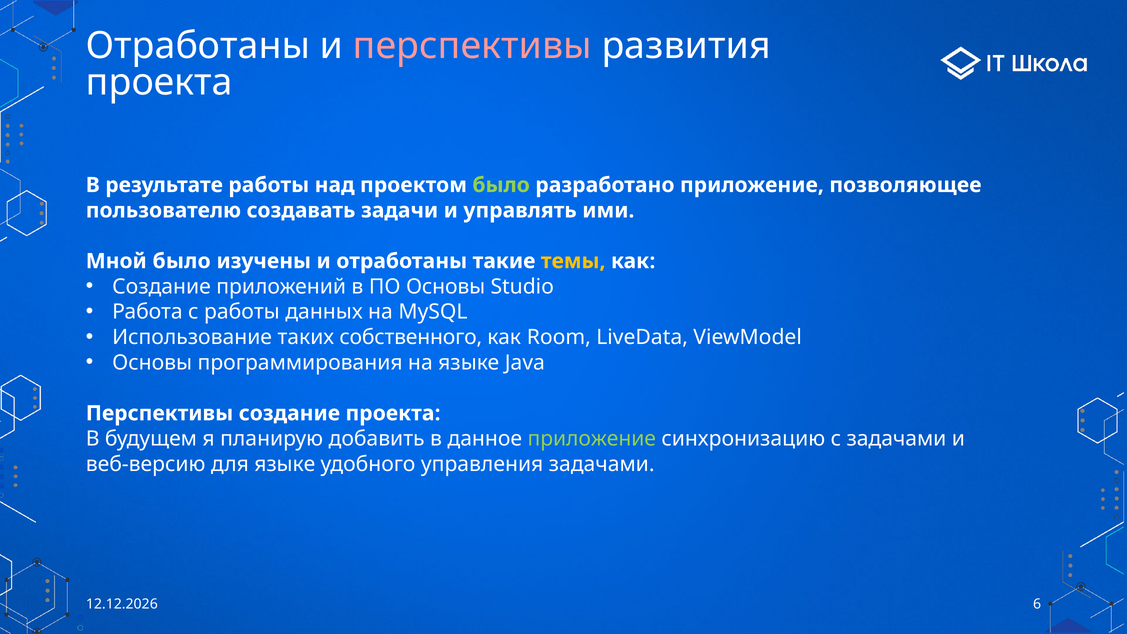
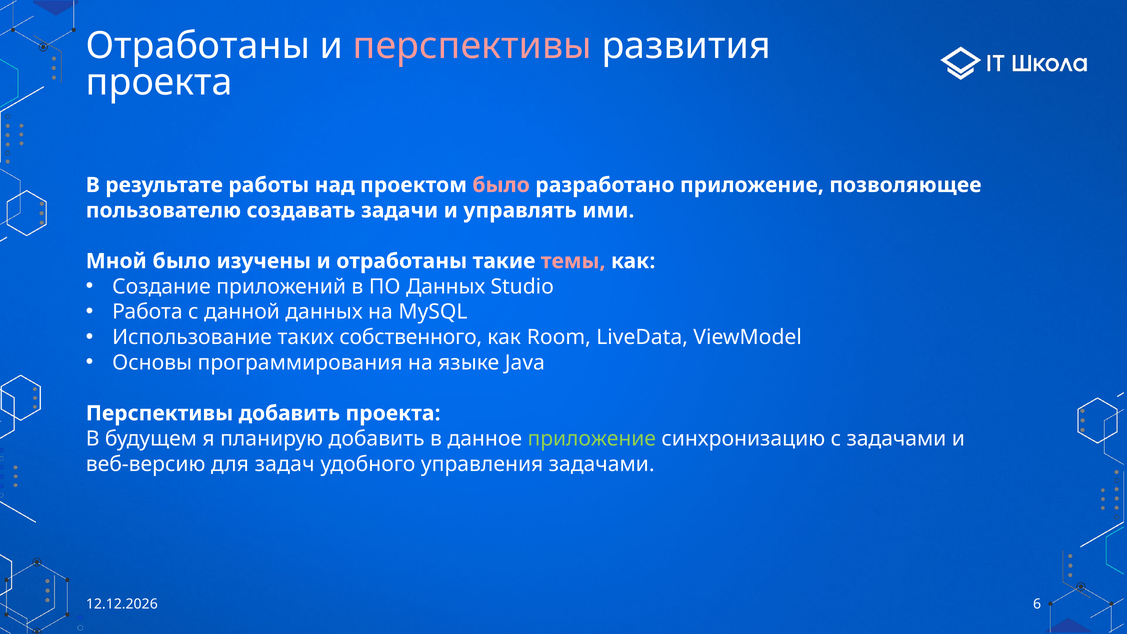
было colour: light green -> pink (501, 185)
темы colour: yellow -> pink (573, 261)
ПО Основы: Основы -> Данных (446, 286)
с работы: работы -> данной (242, 312)
Перспективы создание: создание -> добавить (289, 413)
для языке: языке -> задач (285, 464)
